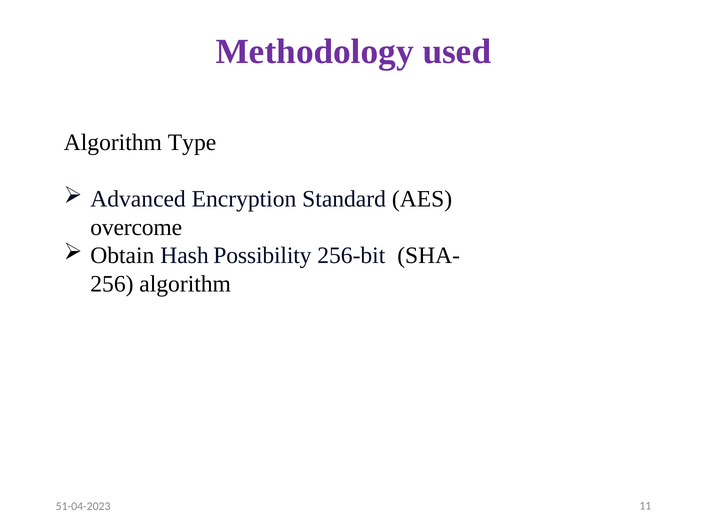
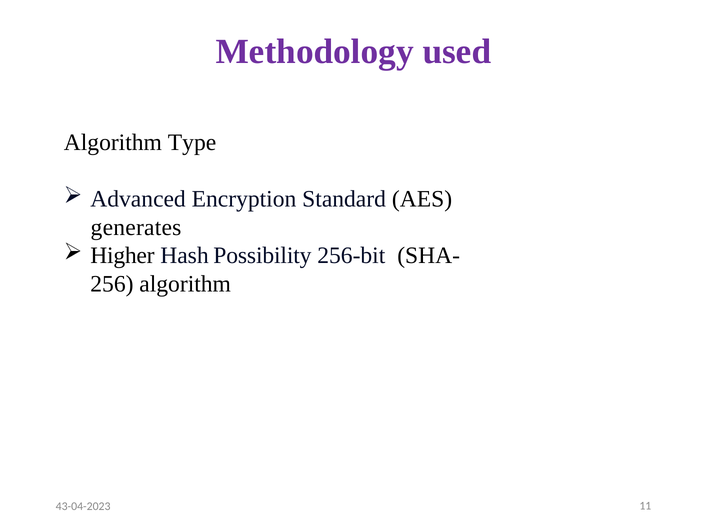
overcome: overcome -> generates (136, 227)
Obtain: Obtain -> Higher (122, 256)
51-04-2023: 51-04-2023 -> 43-04-2023 (83, 506)
